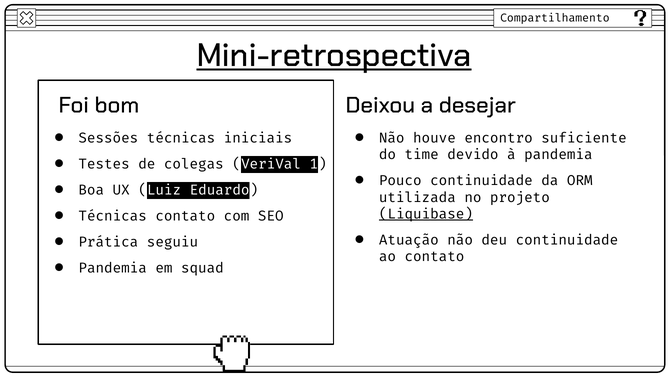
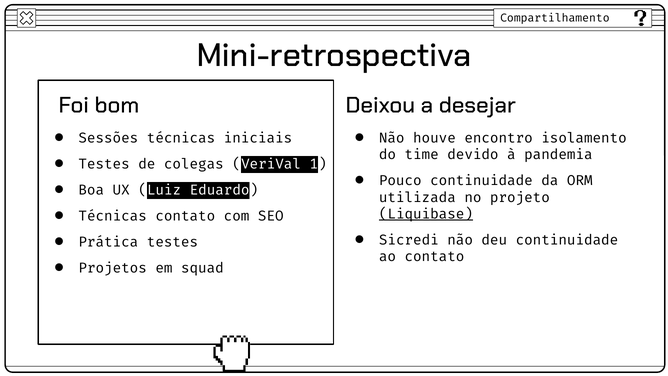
Mini-retrospectiva underline: present -> none (334, 56)
suficiente: suficiente -> isolamento (584, 138)
Atuação: Atuação -> Sicredi (409, 240)
Prática seguiu: seguiu -> testes (172, 242)
Pandemia: Pandemia -> Projetos (113, 268)
